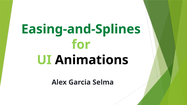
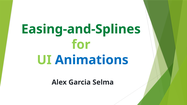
Animations colour: black -> blue (92, 60)
